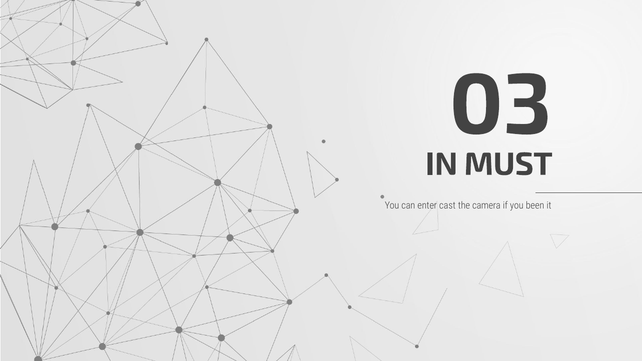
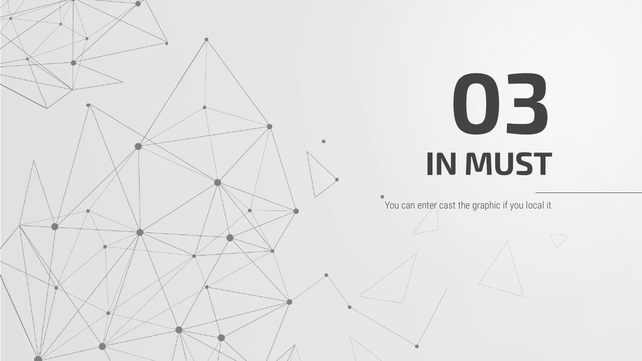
camera: camera -> graphic (486, 206)
been: been -> local (535, 206)
